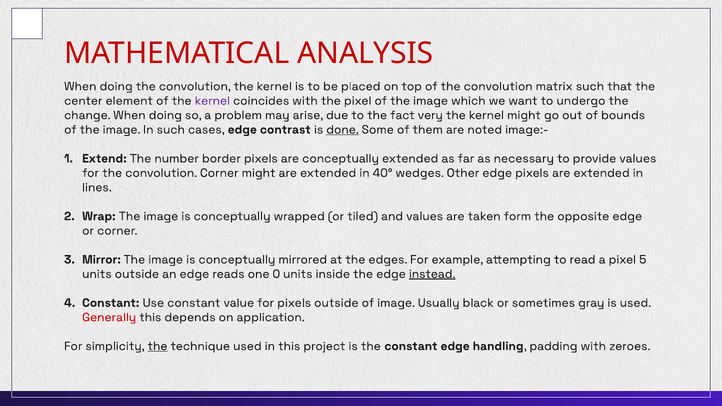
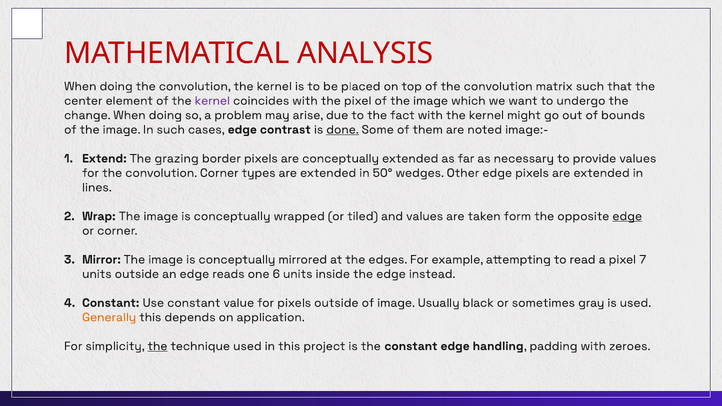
fact very: very -> with (430, 115)
number: number -> grazing (177, 159)
Corner might: might -> types (259, 173)
40°: 40° -> 50° (383, 173)
edge underline: none -> present (627, 216)
5: 5 -> 7 (643, 260)
0: 0 -> 6 (276, 274)
instead underline: present -> none (432, 274)
Generally colour: red -> orange (109, 317)
